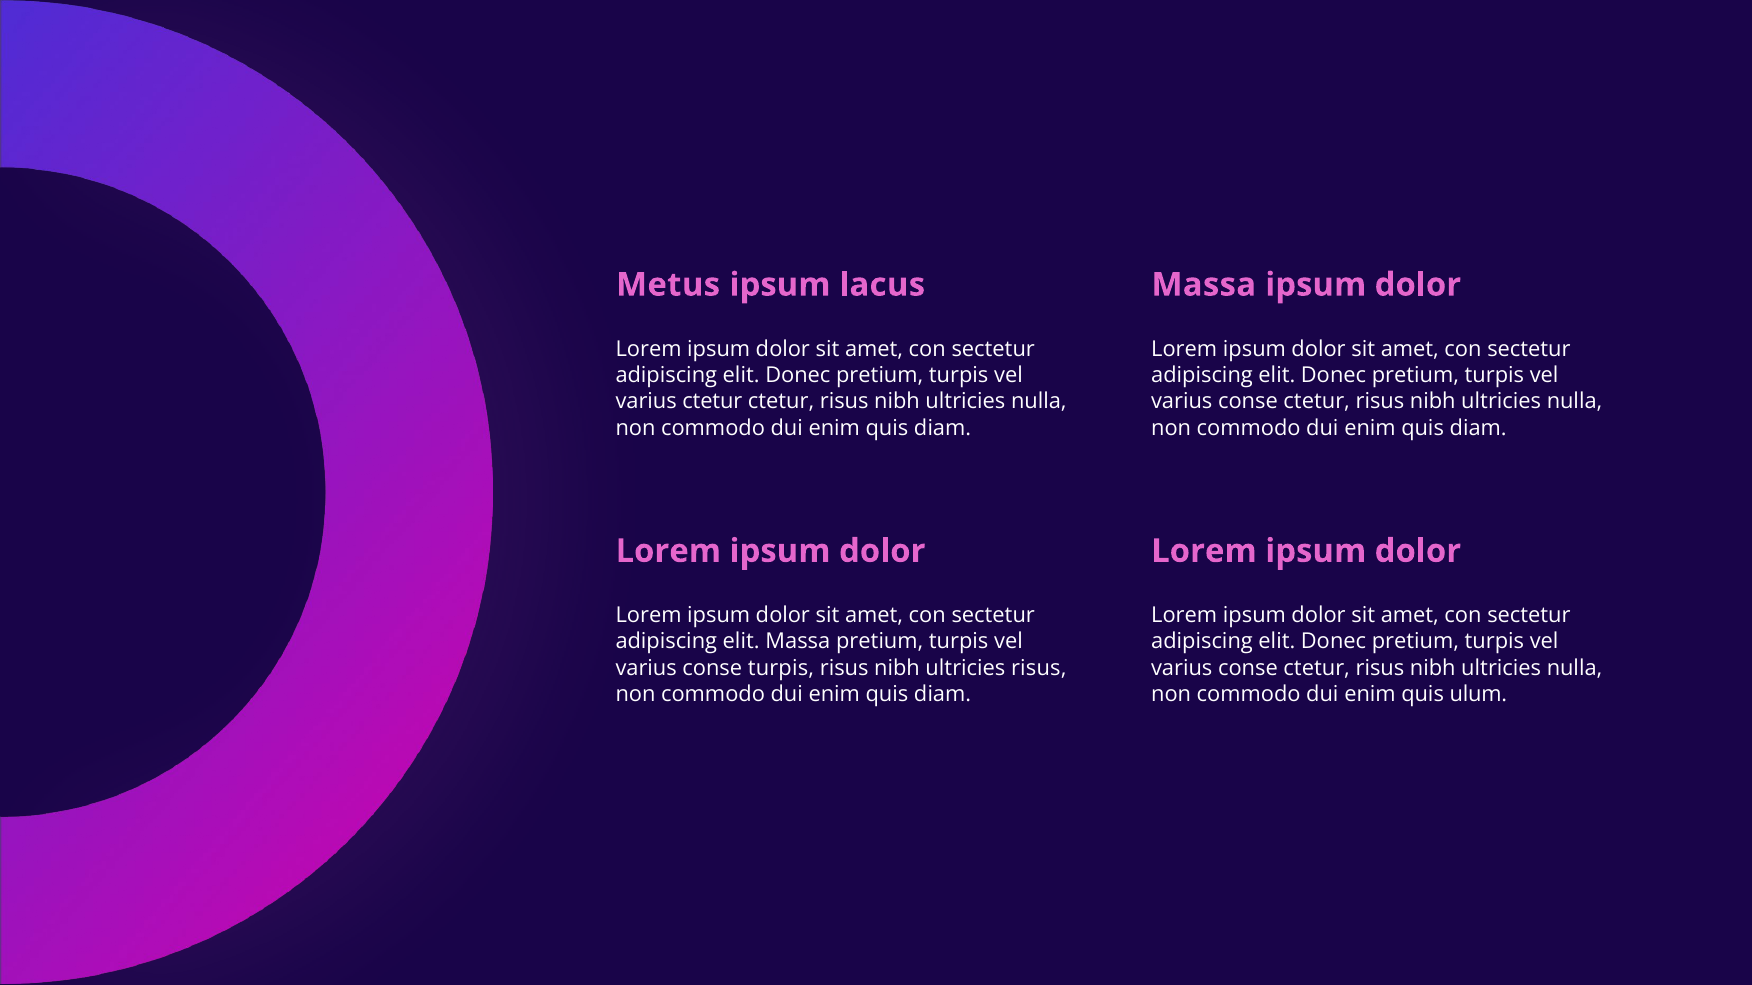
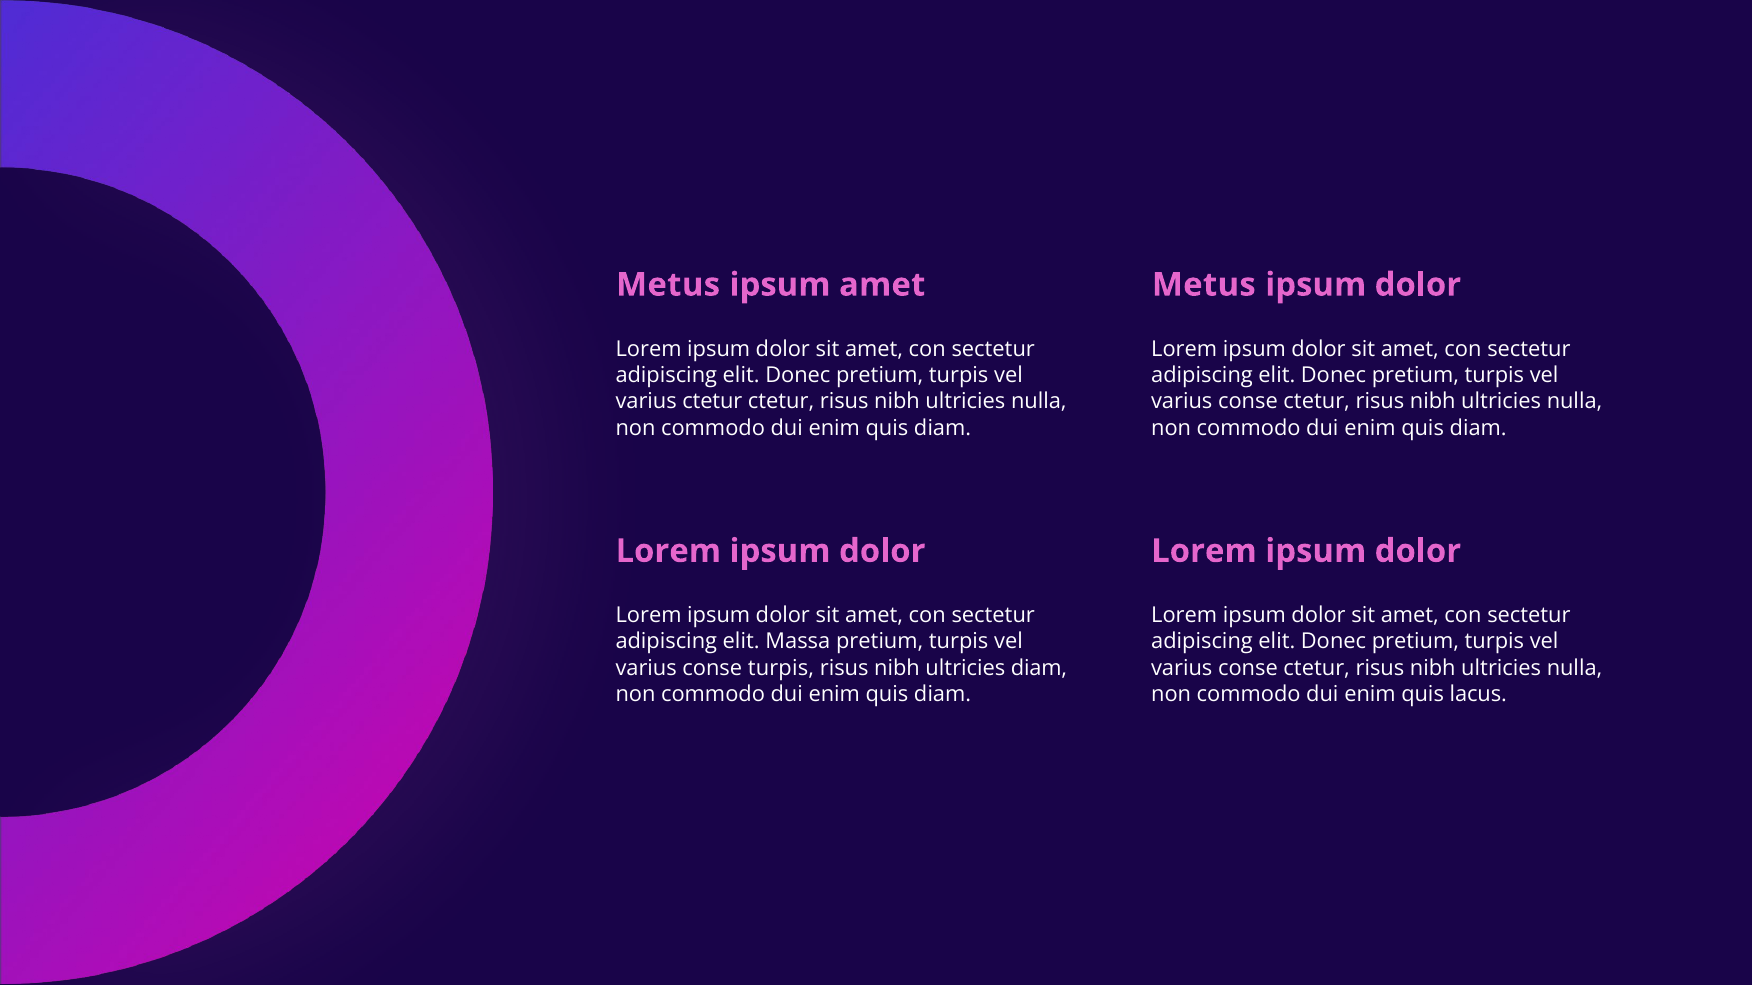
ipsum lacus: lacus -> amet (882, 285)
Massa: Massa -> Metus (1204, 285)
ultricies risus: risus -> diam (1039, 668)
ulum: ulum -> lacus (1478, 695)
